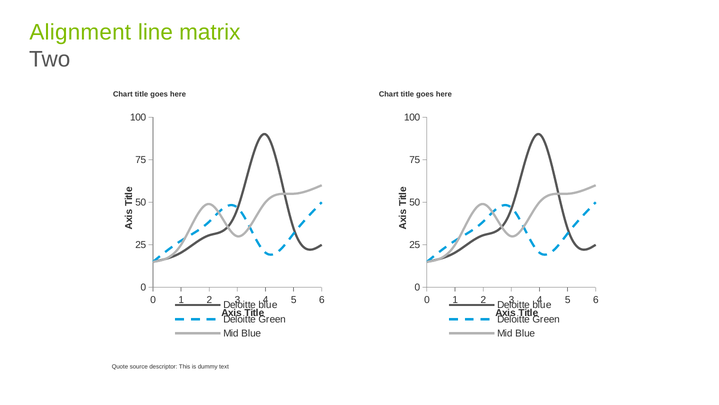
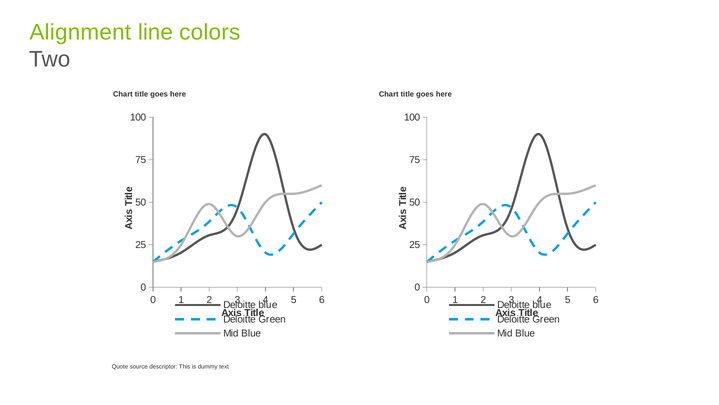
matrix: matrix -> colors (210, 32)
